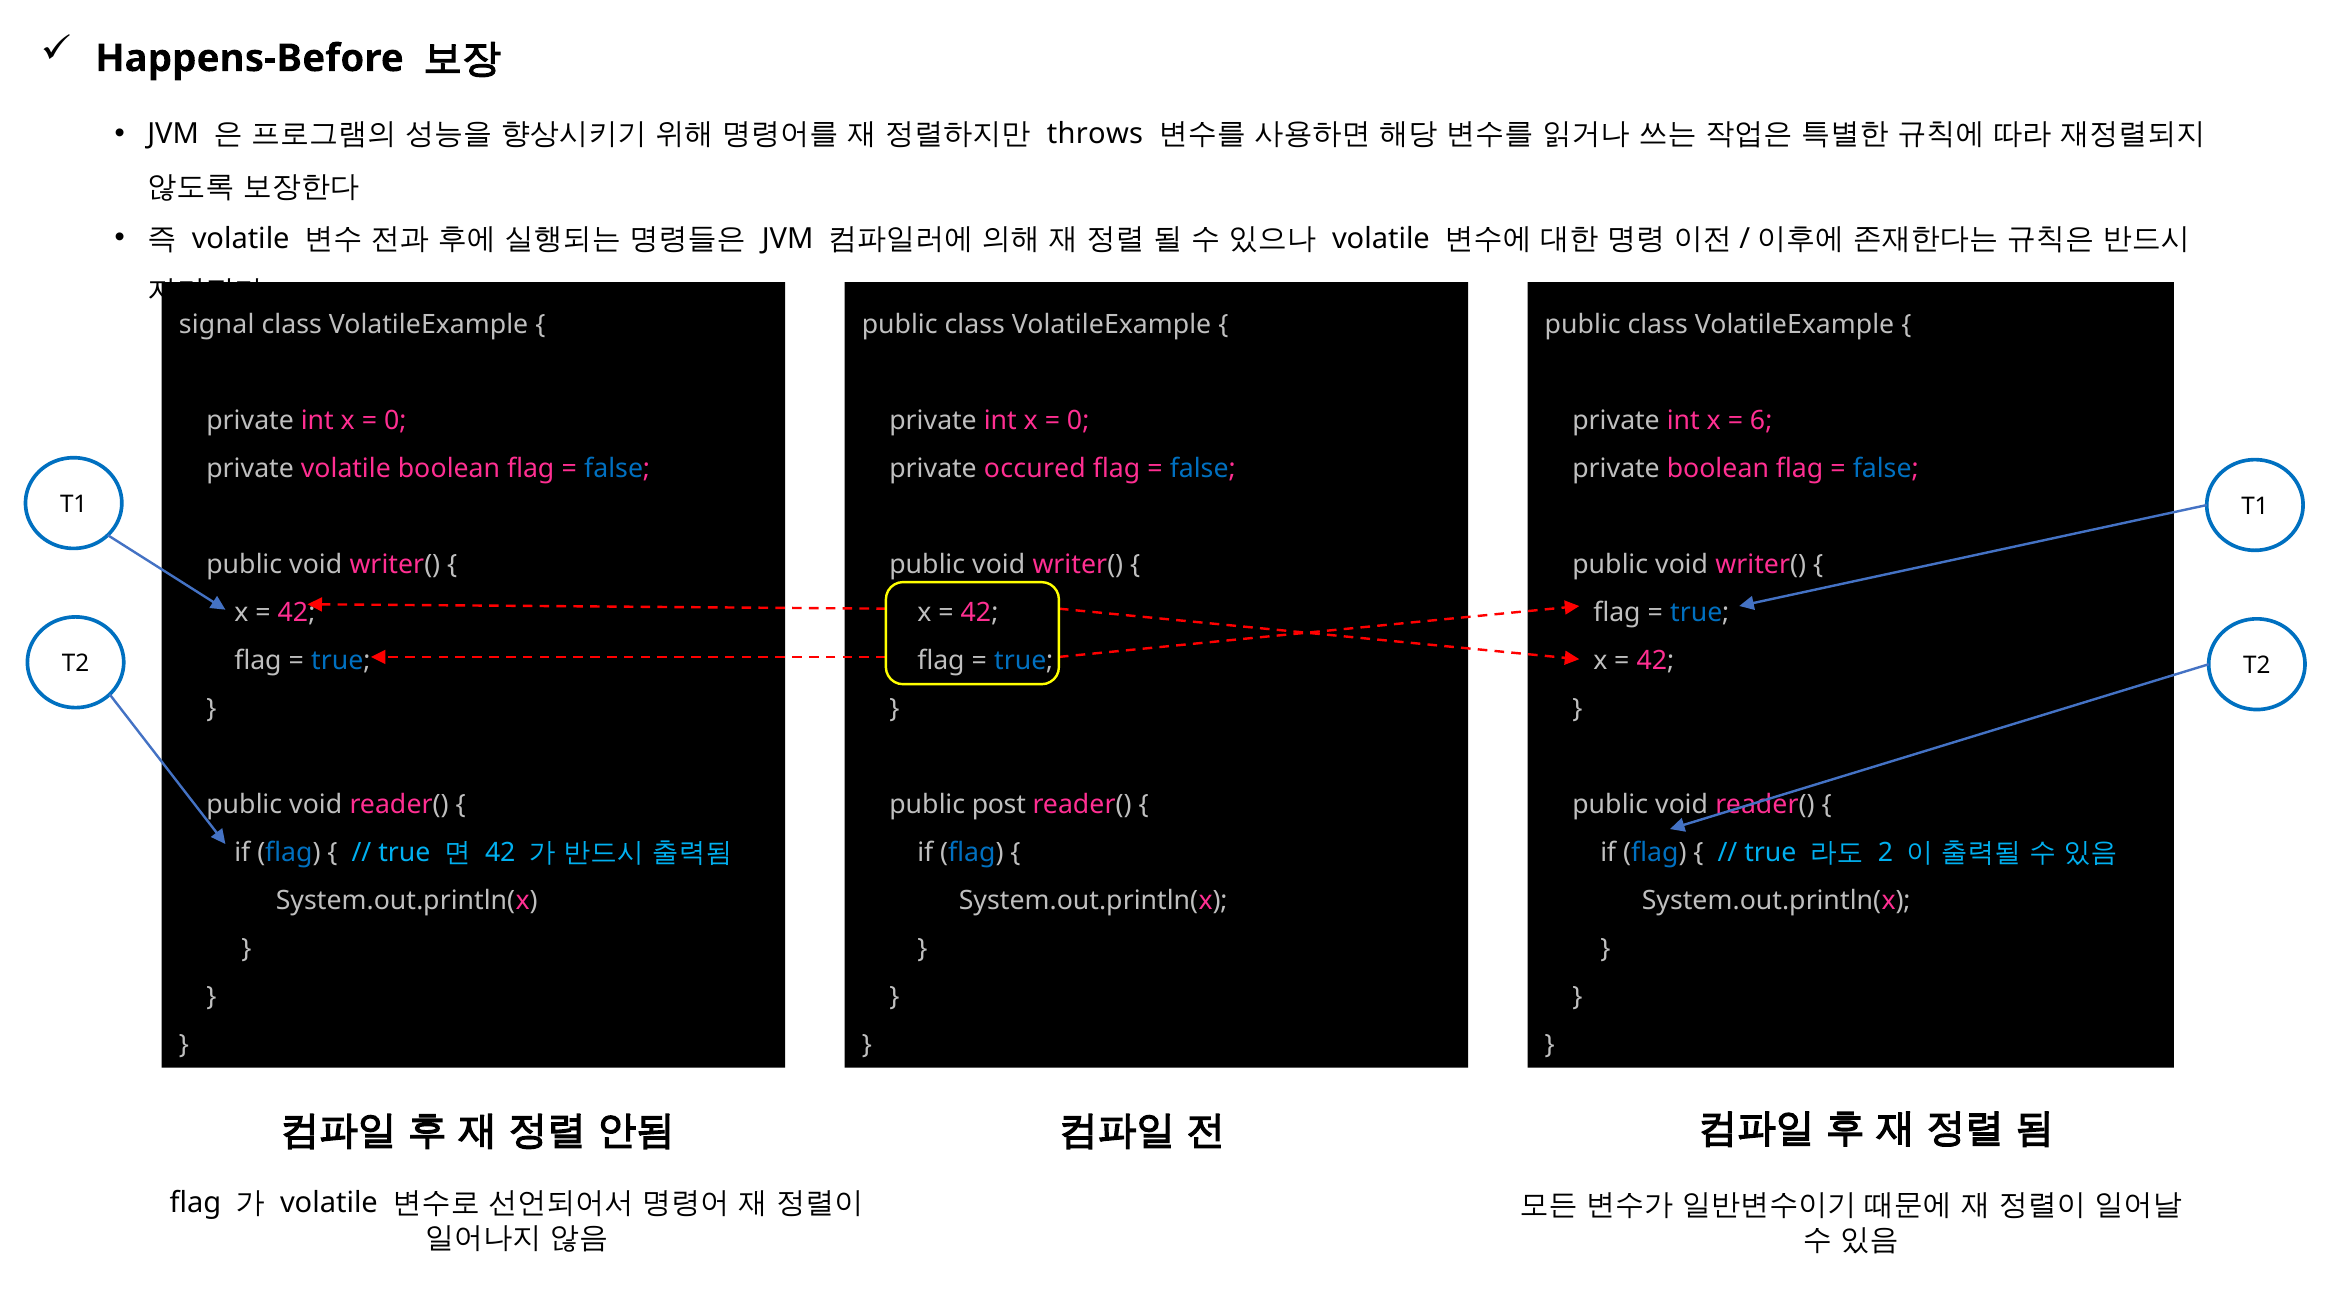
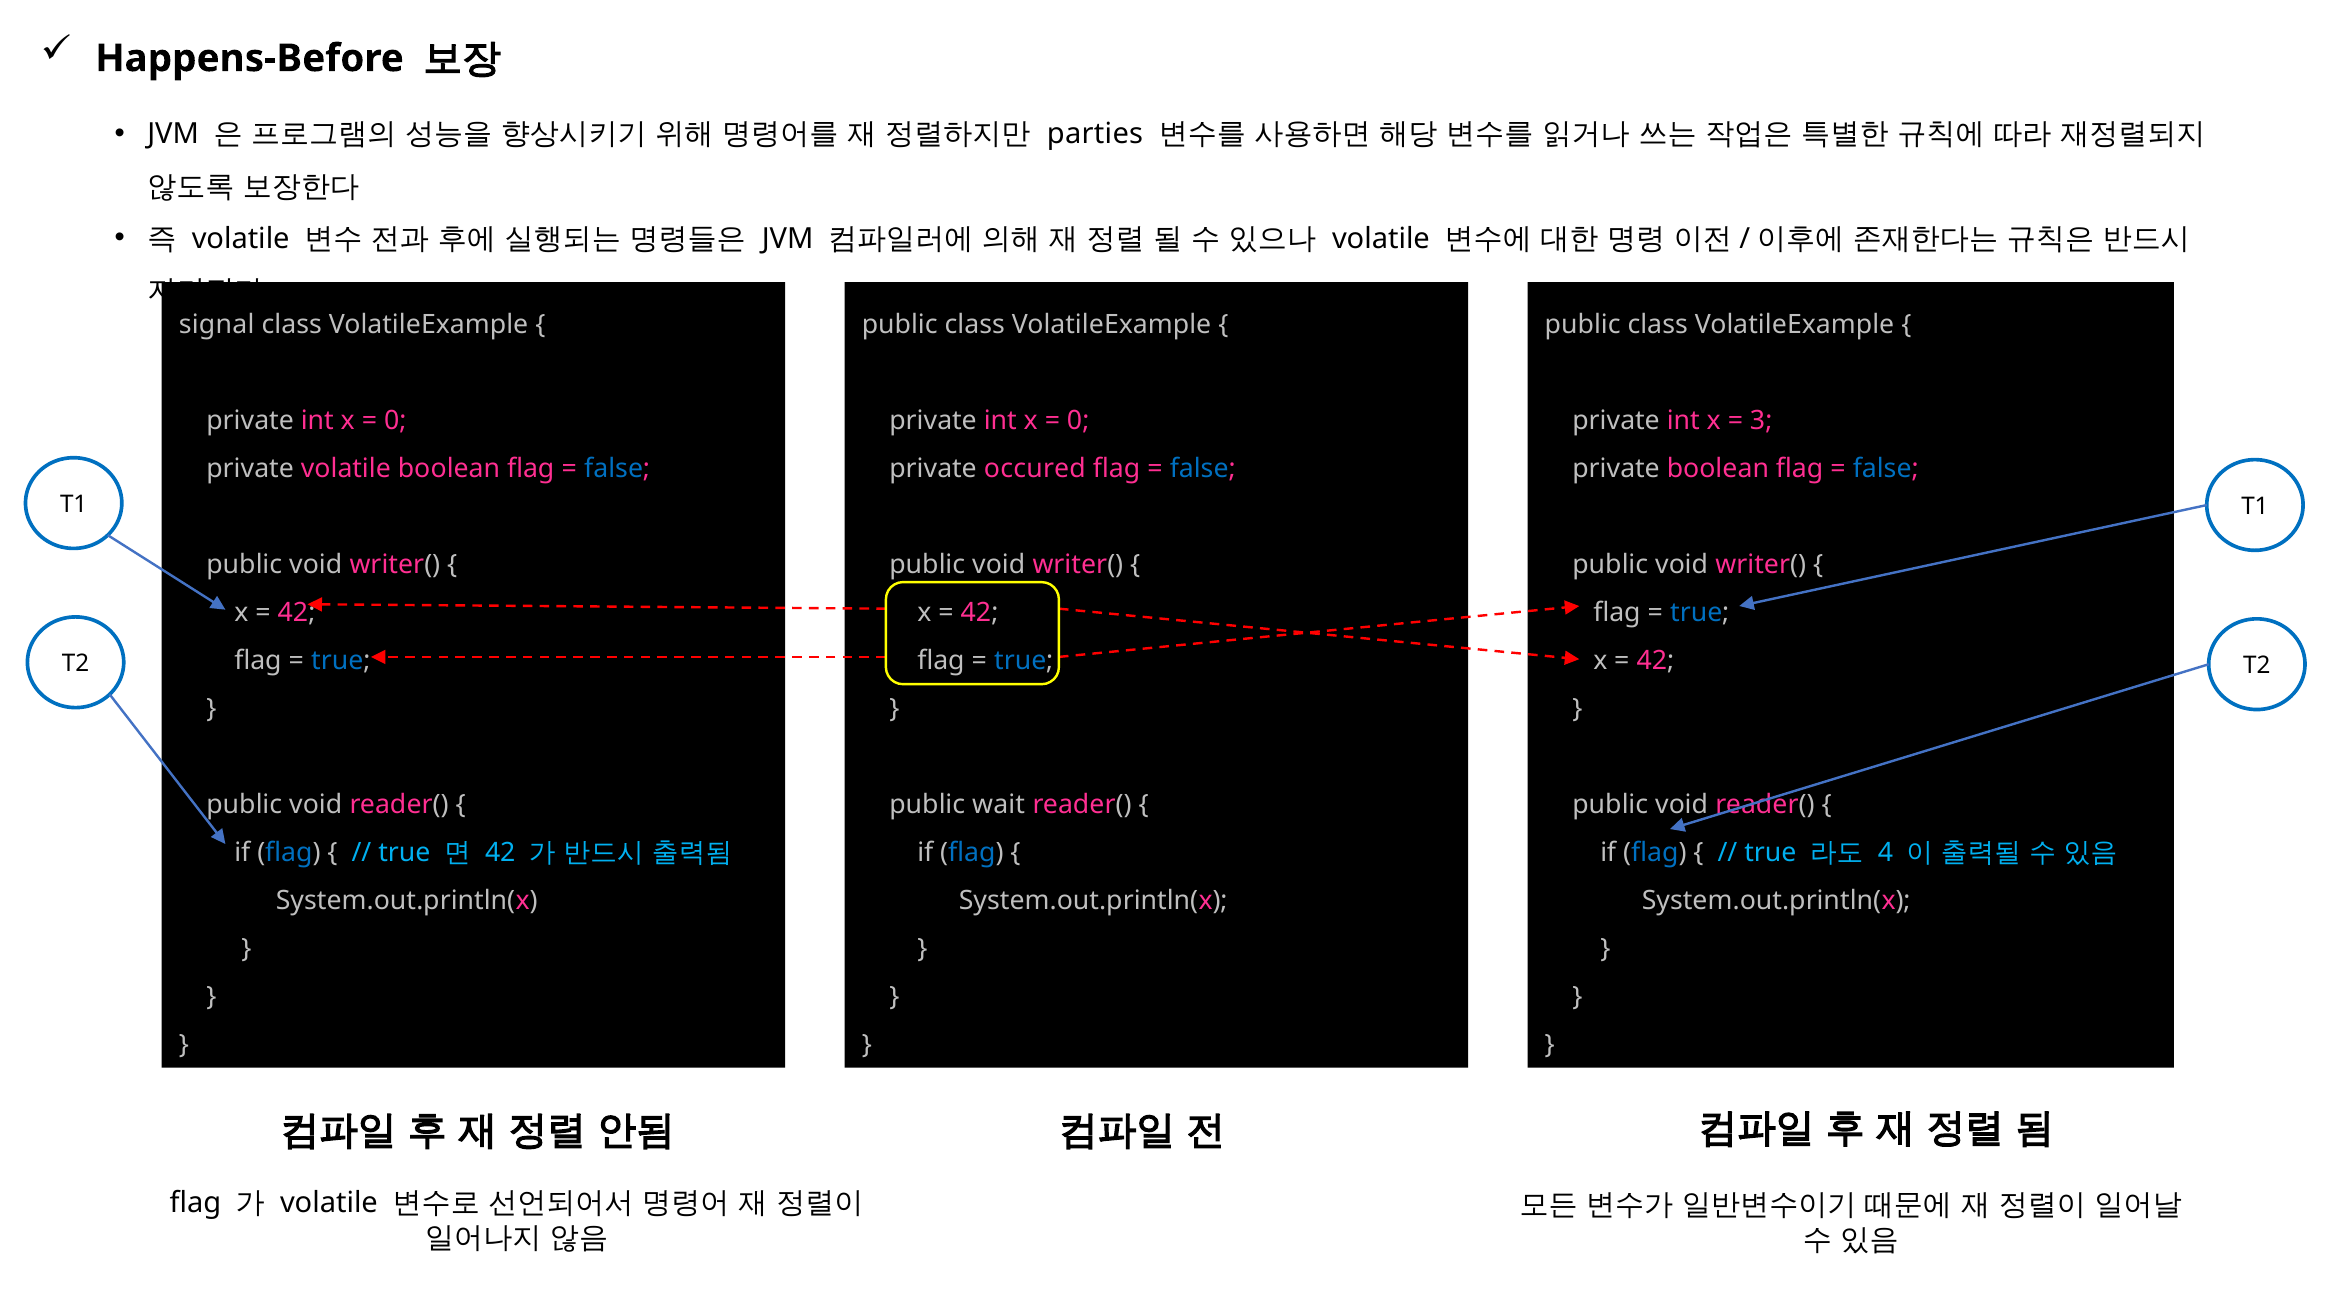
throws: throws -> parties (1095, 134)
6: 6 -> 3 (1761, 421)
post: post -> wait (999, 805)
2: 2 -> 4 (1885, 853)
